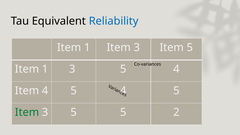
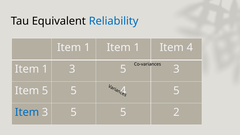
1 Item 3: 3 -> 1 (137, 47)
Item 5: 5 -> 4 (190, 47)
3 5 4: 4 -> 3 (176, 69)
Item 4: 4 -> 5 (45, 91)
Item colour: green -> blue (27, 112)
